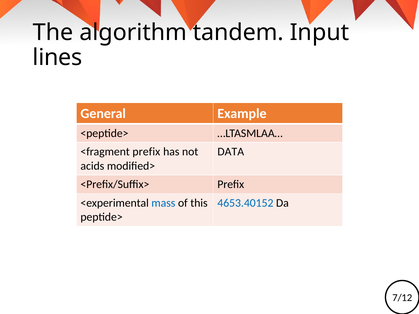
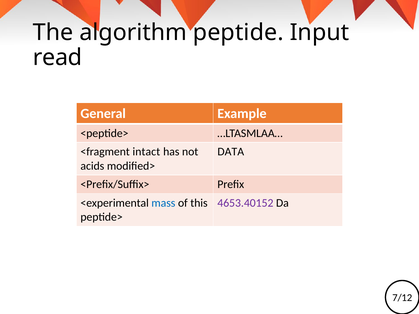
tandem: tandem -> peptide (238, 32)
lines: lines -> read (57, 58)
<fragment prefix: prefix -> intact (146, 152)
4653.40152 colour: blue -> purple (245, 203)
